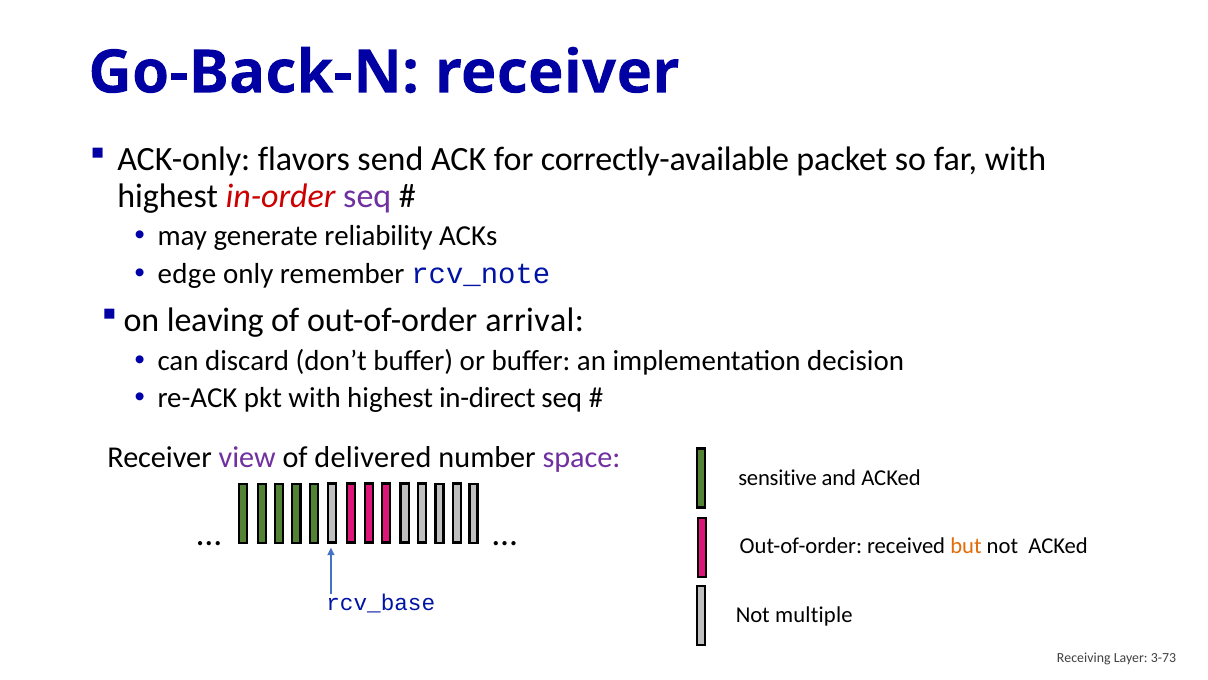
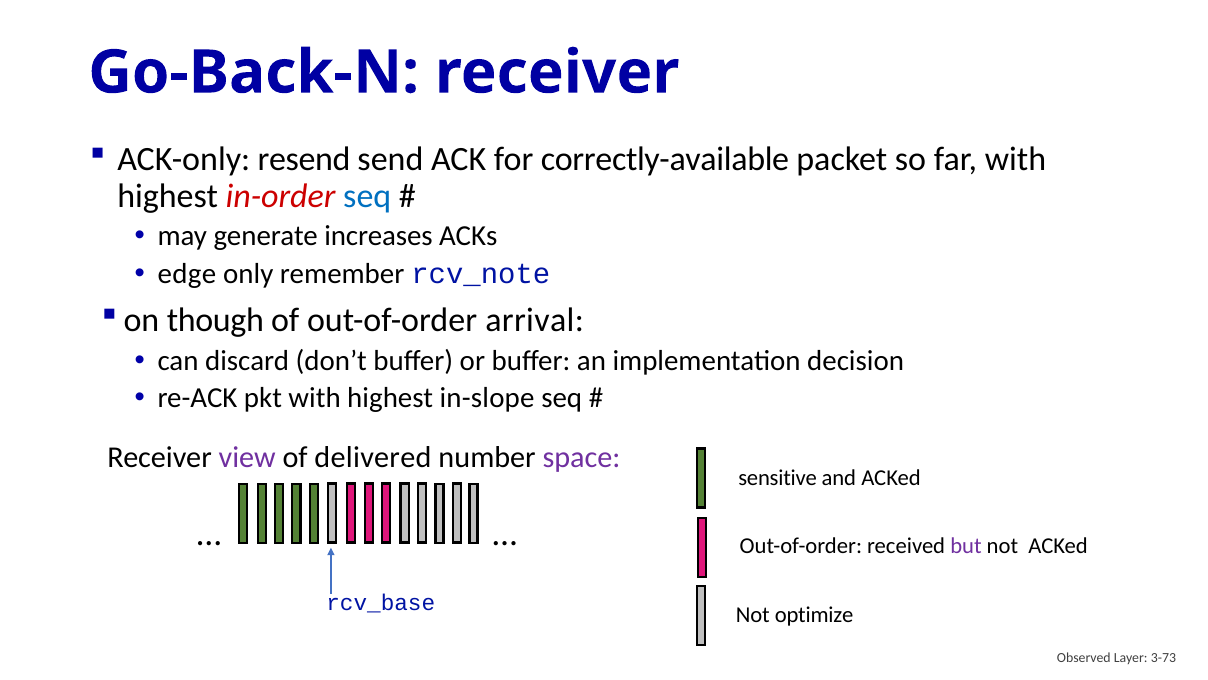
flavors: flavors -> resend (304, 159)
seq colour: purple -> blue (367, 196)
reliability: reliability -> increases (379, 236)
leaving: leaving -> though (215, 320)
in-direct: in-direct -> in-slope (487, 398)
but colour: orange -> purple (966, 546)
multiple: multiple -> optimize (814, 615)
Receiving: Receiving -> Observed (1084, 657)
